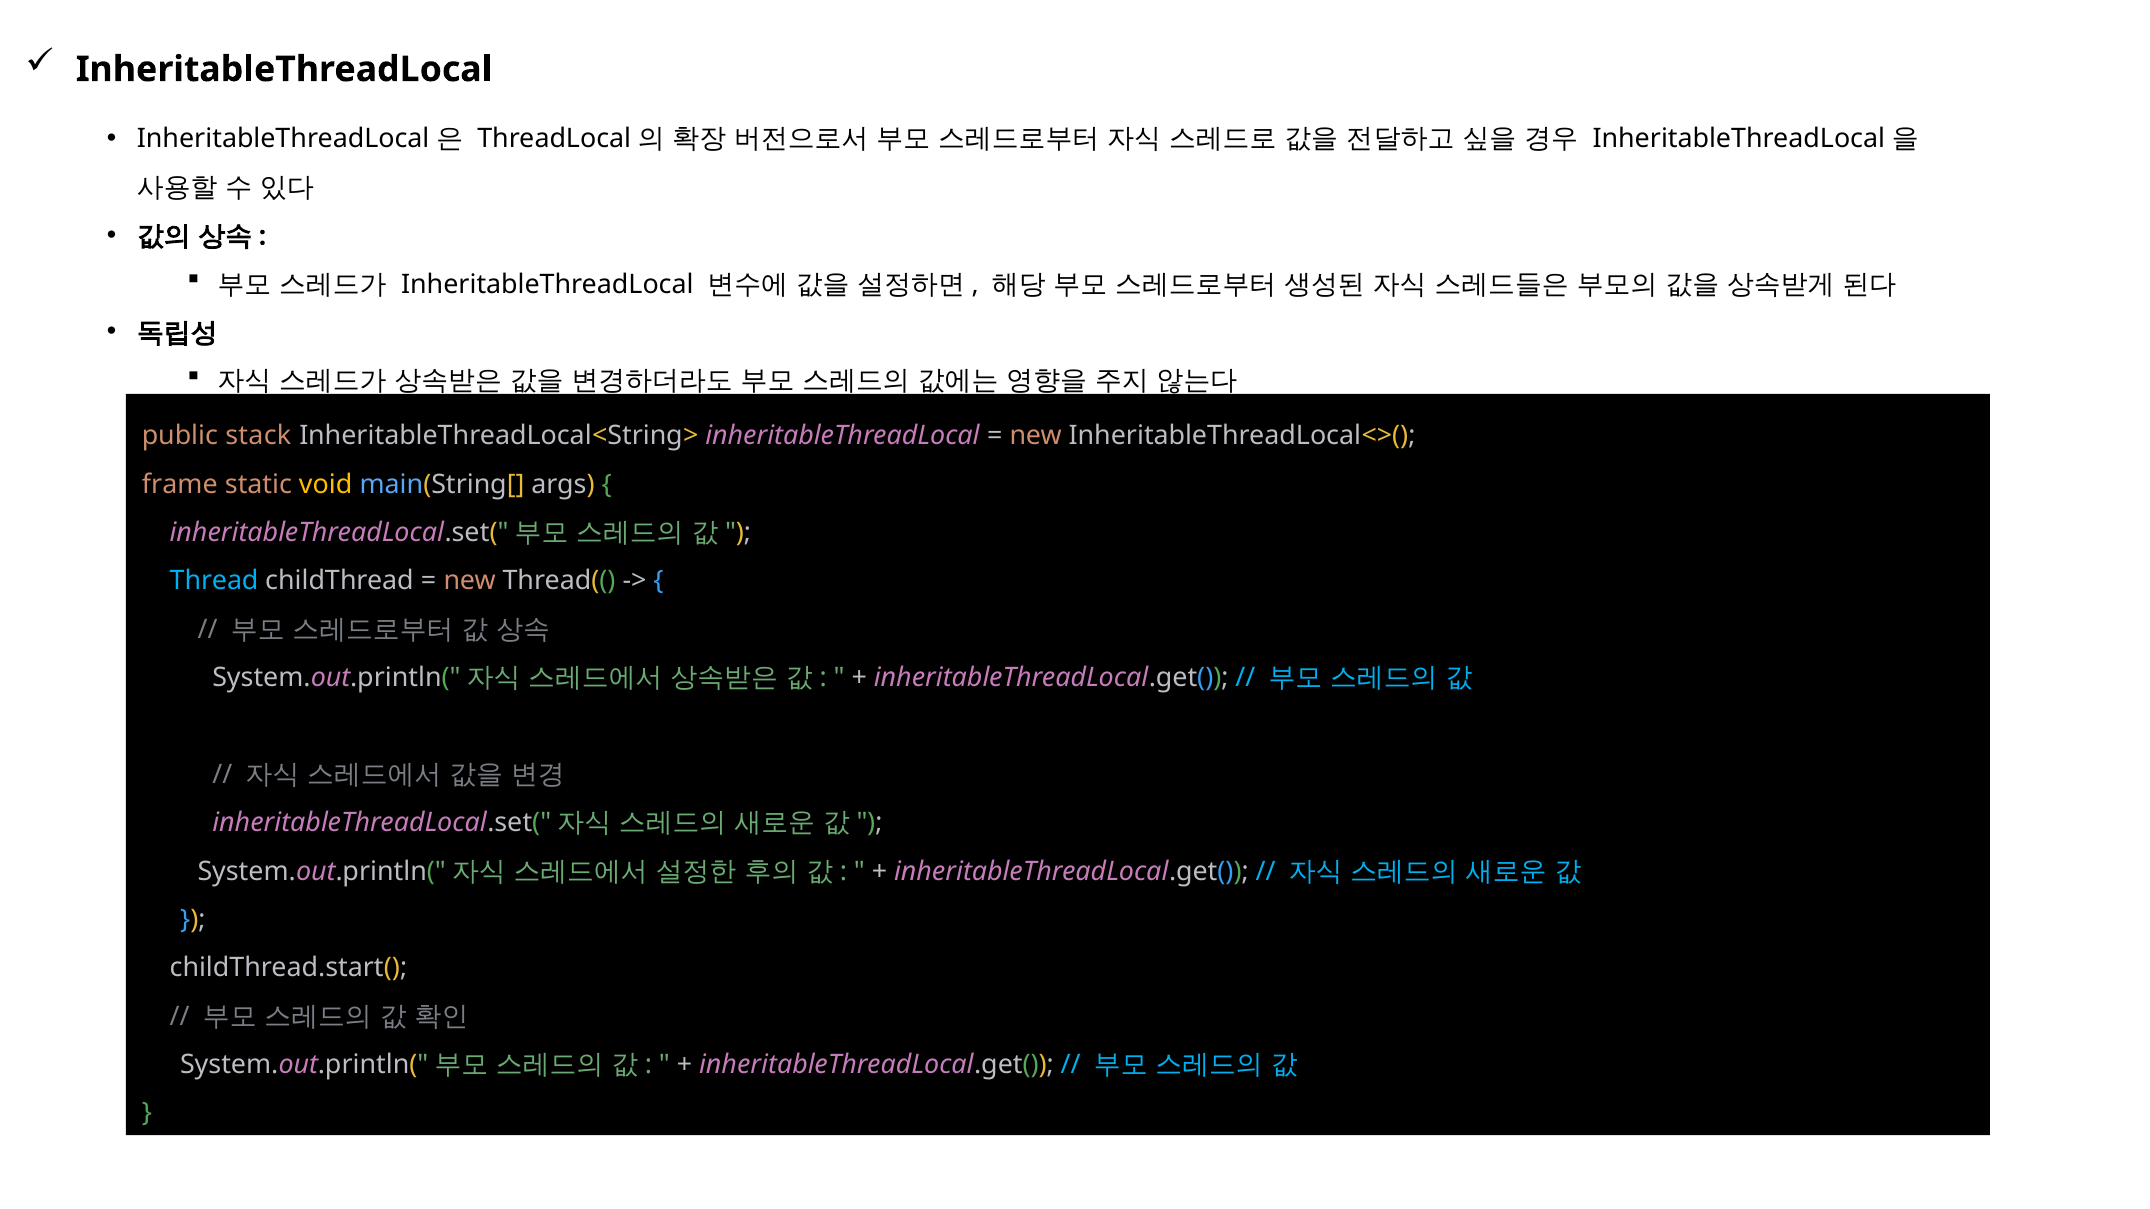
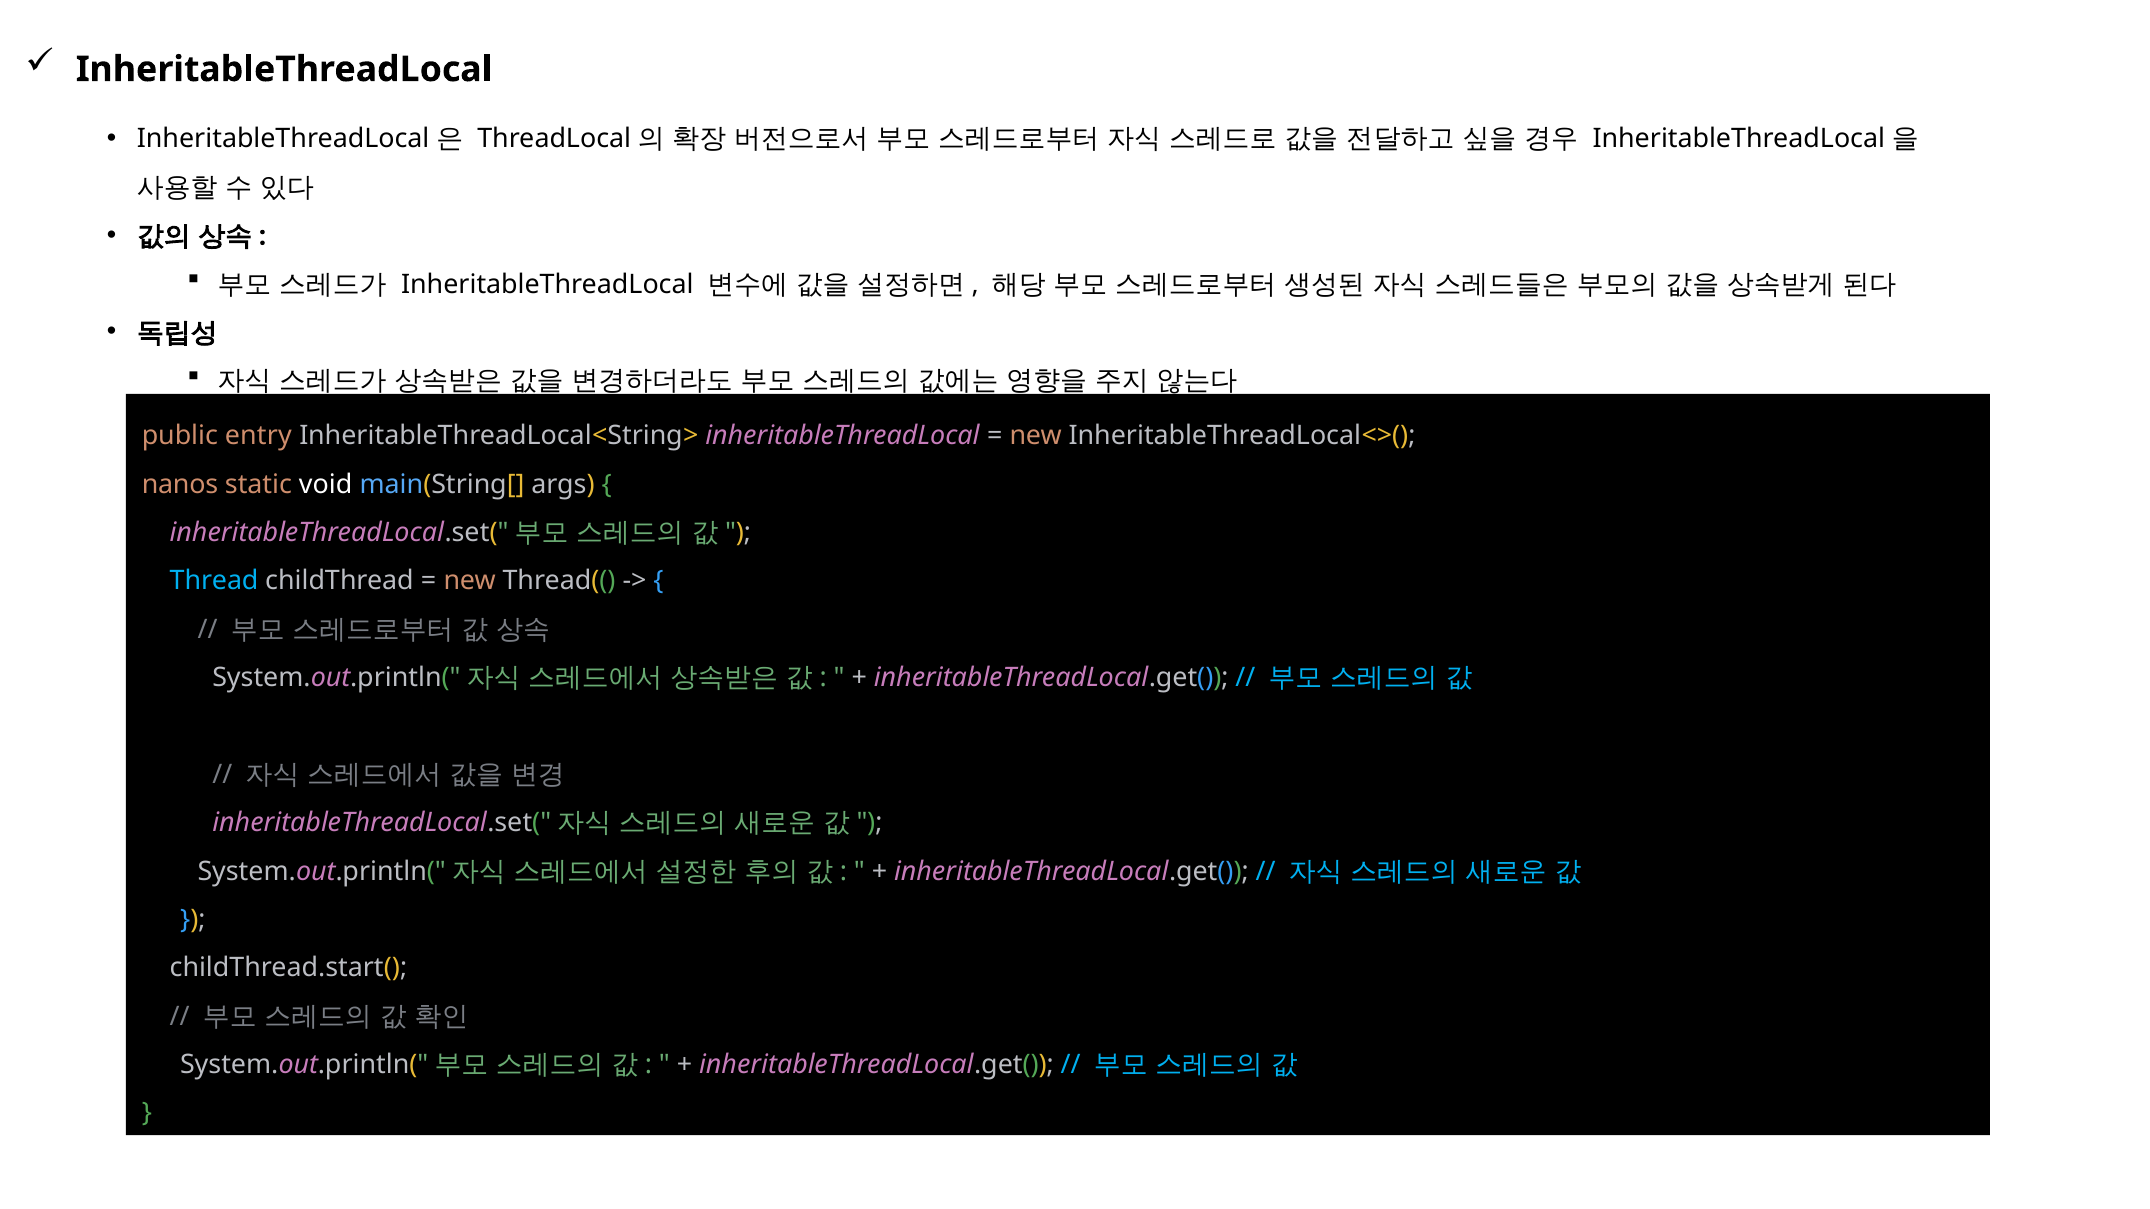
stack: stack -> entry (258, 436)
frame: frame -> nanos (180, 485)
void colour: yellow -> white (326, 485)
